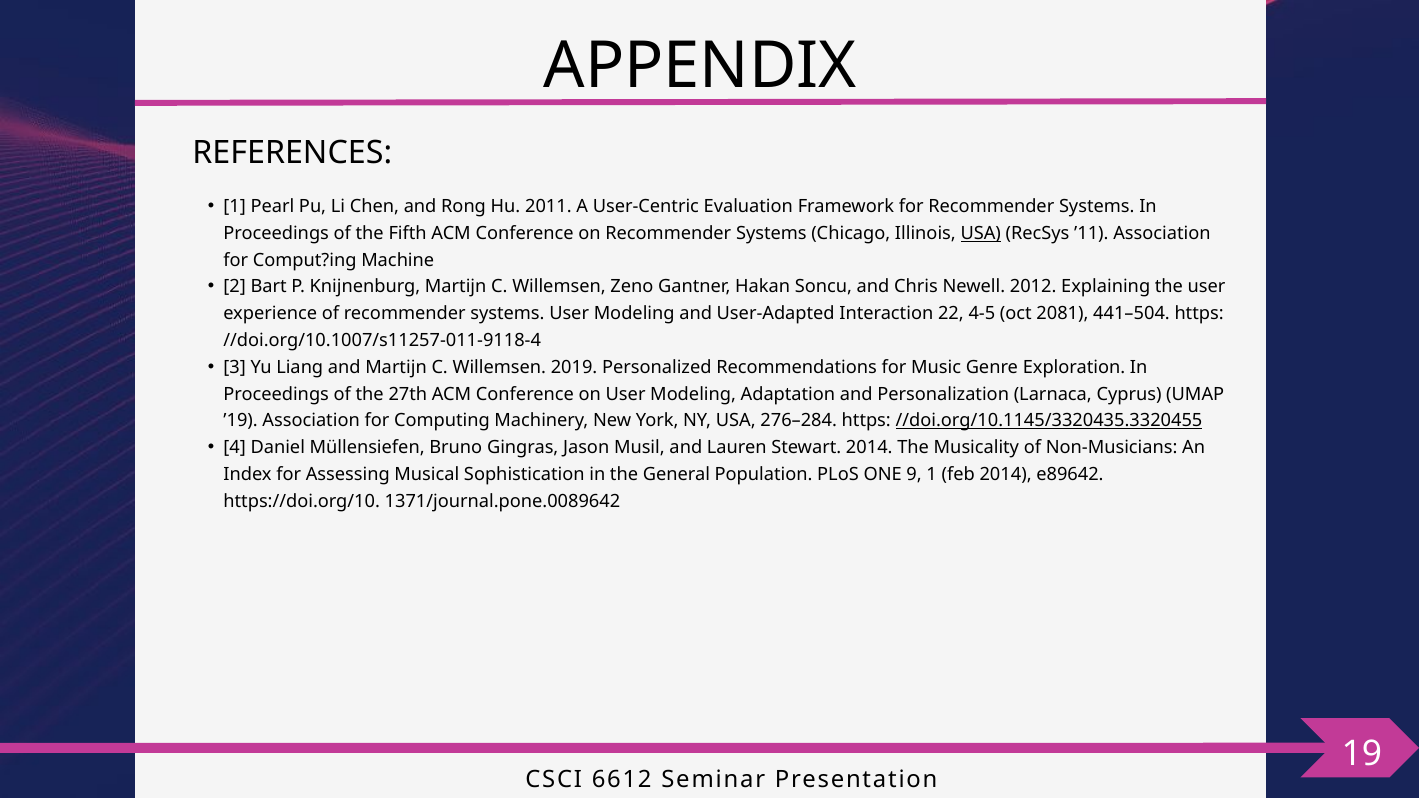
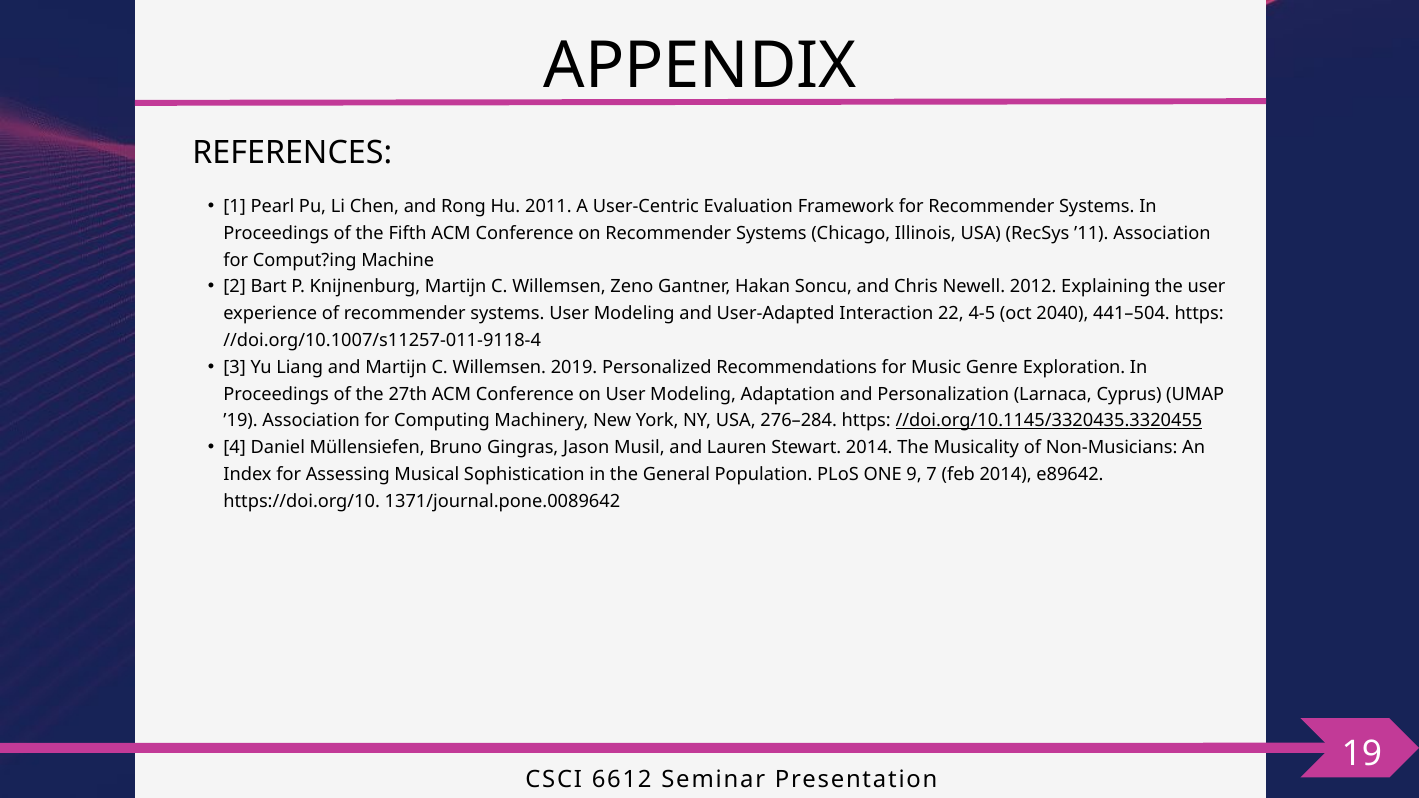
USA underline: present -> none (981, 233)
2081: 2081 -> 2040 (1062, 314)
9 1: 1 -> 7 (932, 475)
